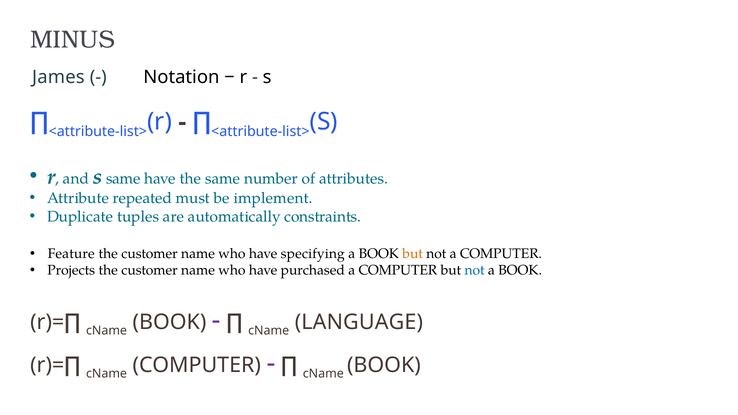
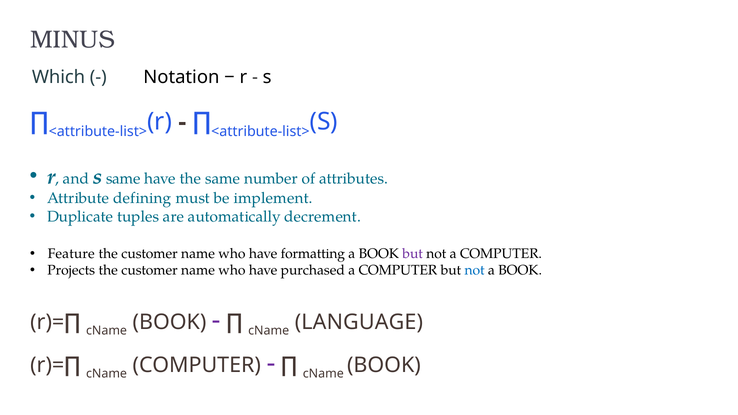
James: James -> Which (59, 77)
repeated: repeated -> defining (142, 198)
constraints: constraints -> decrement (323, 217)
specifying: specifying -> formatting (313, 254)
but colour: orange -> purple (413, 254)
